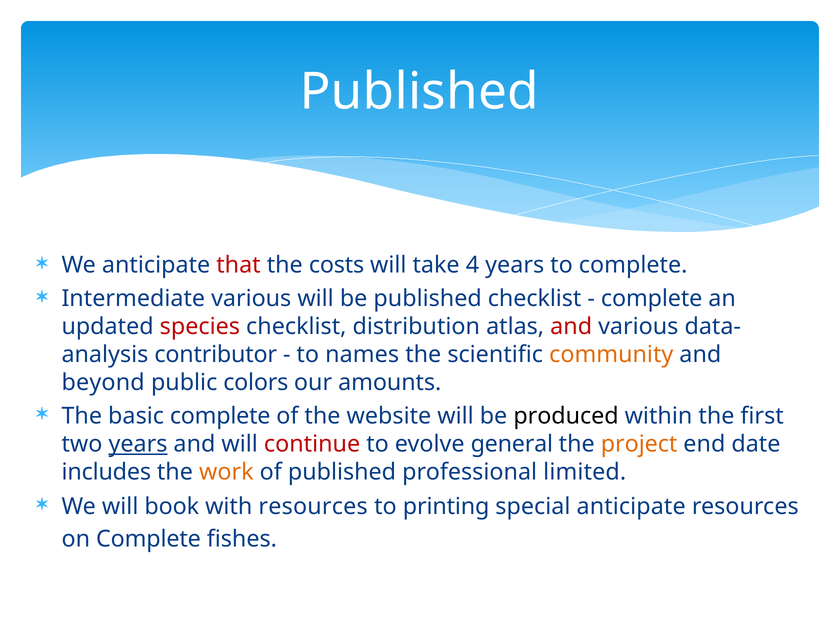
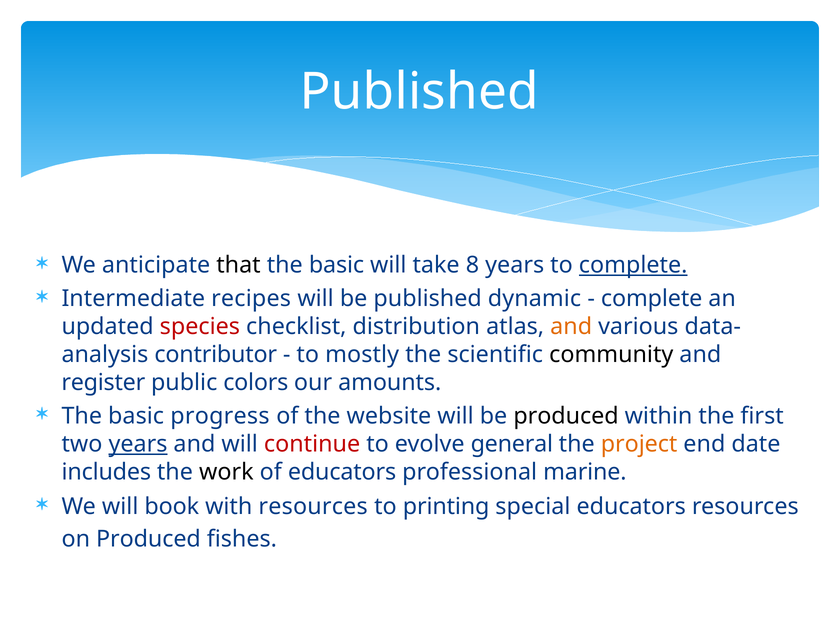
that colour: red -> black (238, 265)
costs: costs -> basic (337, 265)
4: 4 -> 8 (472, 265)
complete underline: none -> present (633, 265)
Intermediate various: various -> recipes (251, 299)
published checklist: checklist -> dynamic (535, 299)
and colour: red -> orange (571, 327)
names: names -> mostly (362, 355)
community colour: orange -> black (611, 355)
beyond: beyond -> register (103, 383)
basic complete: complete -> progress (220, 416)
work colour: orange -> black (226, 472)
of published: published -> educators (342, 472)
limited: limited -> marine (585, 472)
special anticipate: anticipate -> educators (631, 507)
on Complete: Complete -> Produced (148, 539)
